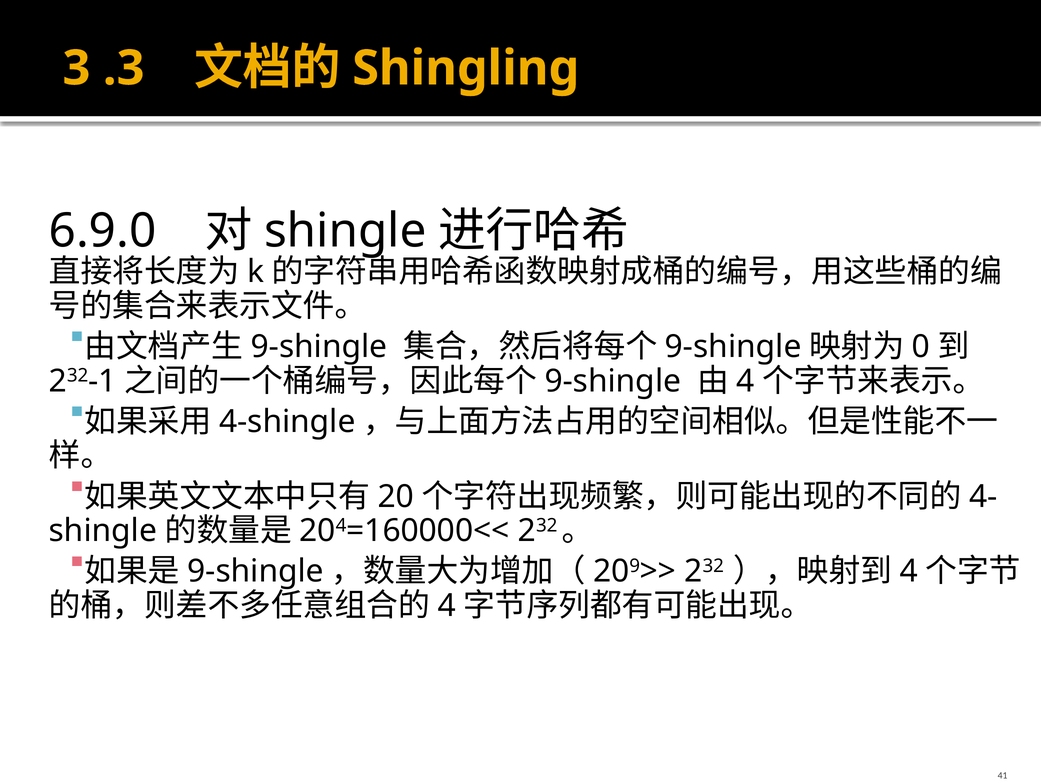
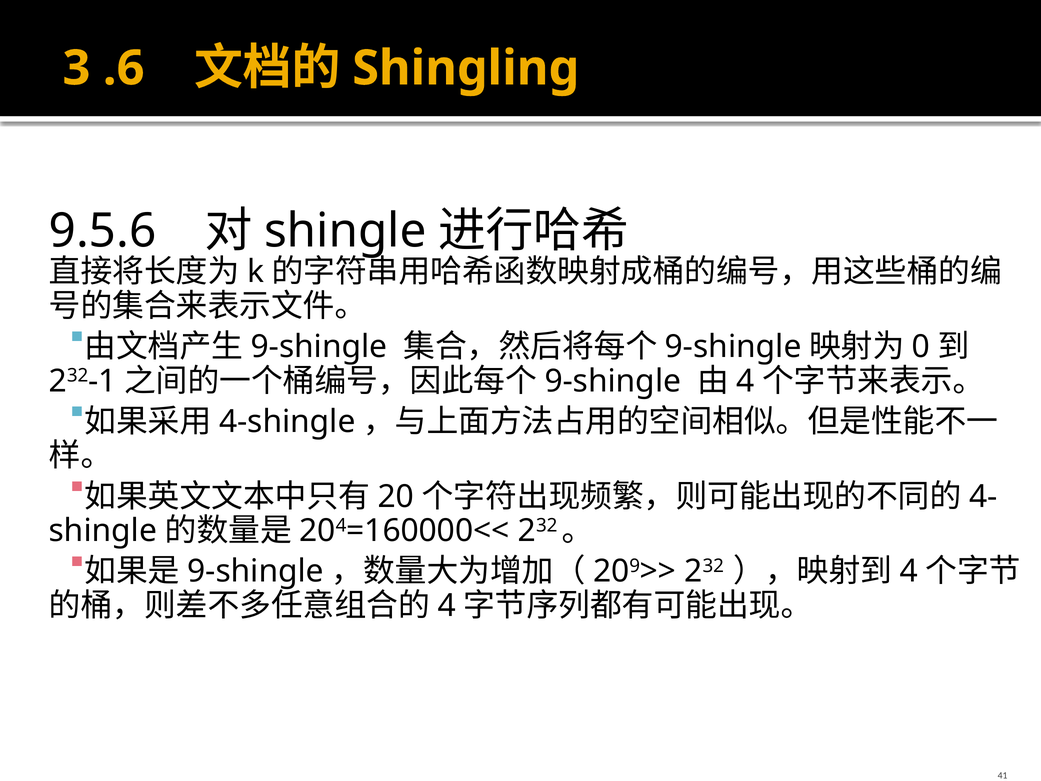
.3: .3 -> .6 (124, 68)
6.9.0: 6.9.0 -> 9.5.6 (103, 231)
